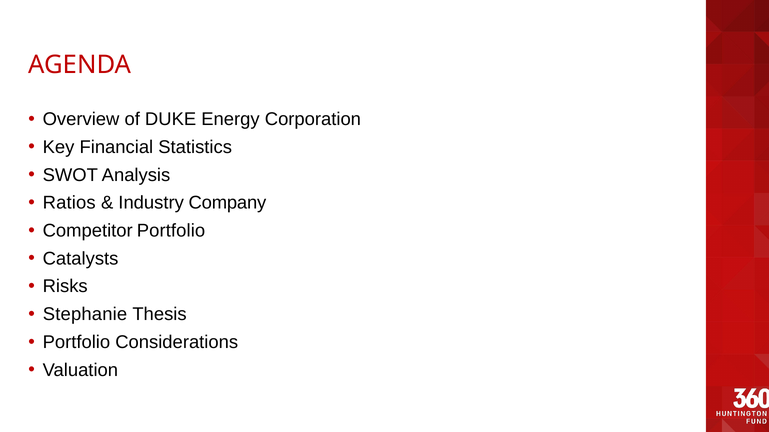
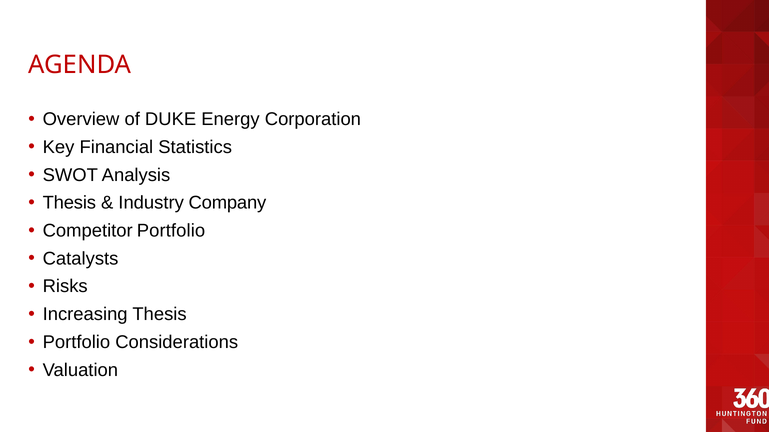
Ratios: Ratios -> Thesis (69, 203)
Stephanie: Stephanie -> Increasing (85, 315)
